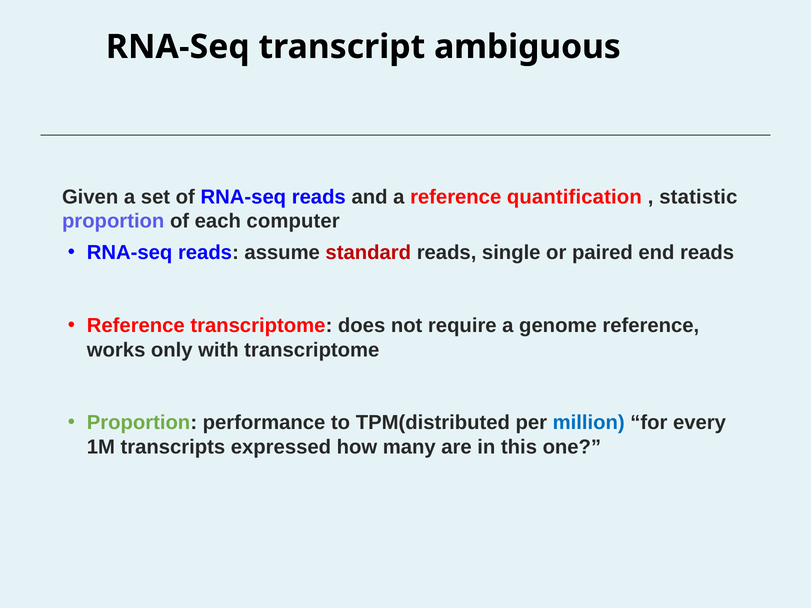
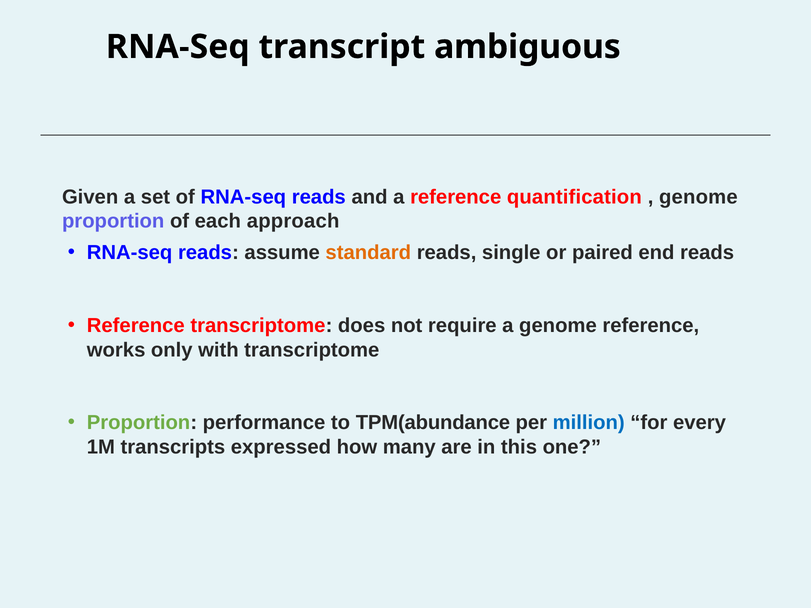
statistic: statistic -> genome (698, 197)
computer: computer -> approach (293, 221)
standard colour: red -> orange (368, 253)
TPM(distributed: TPM(distributed -> TPM(abundance (433, 423)
